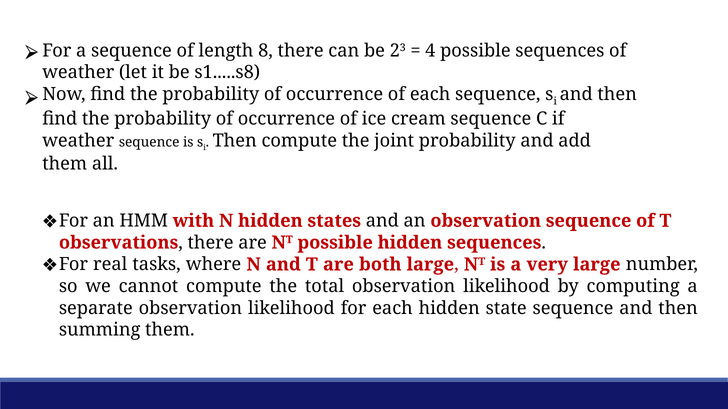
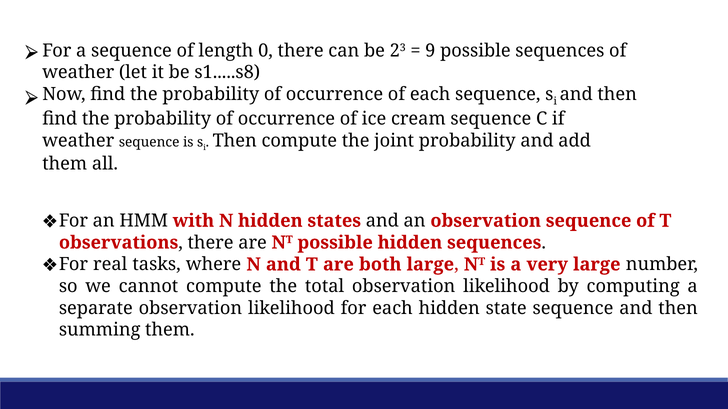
8: 8 -> 0 (265, 51)
4: 4 -> 9 (430, 51)
